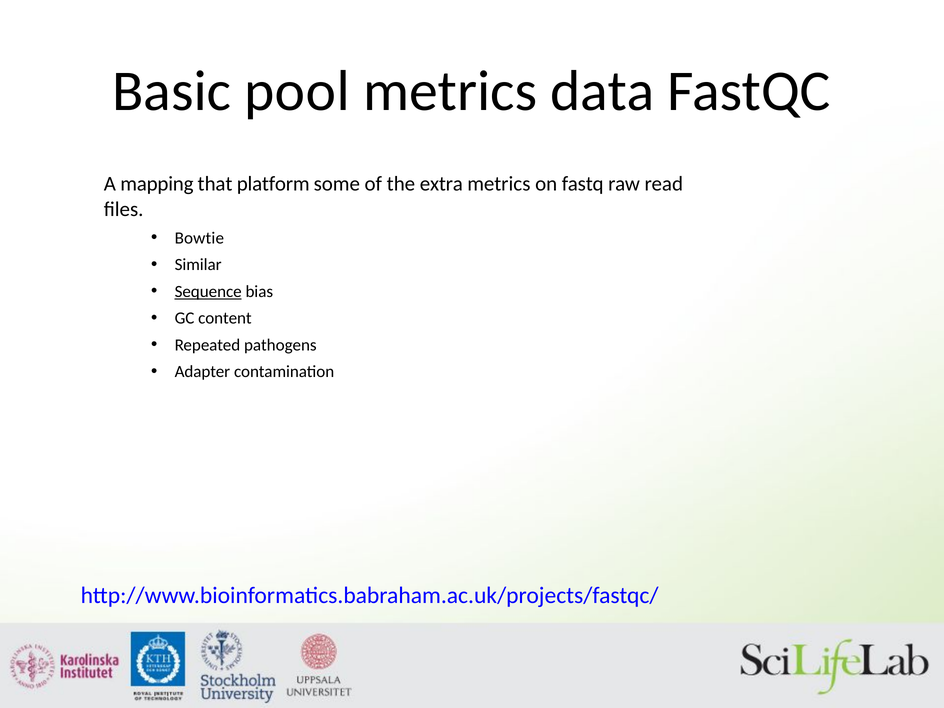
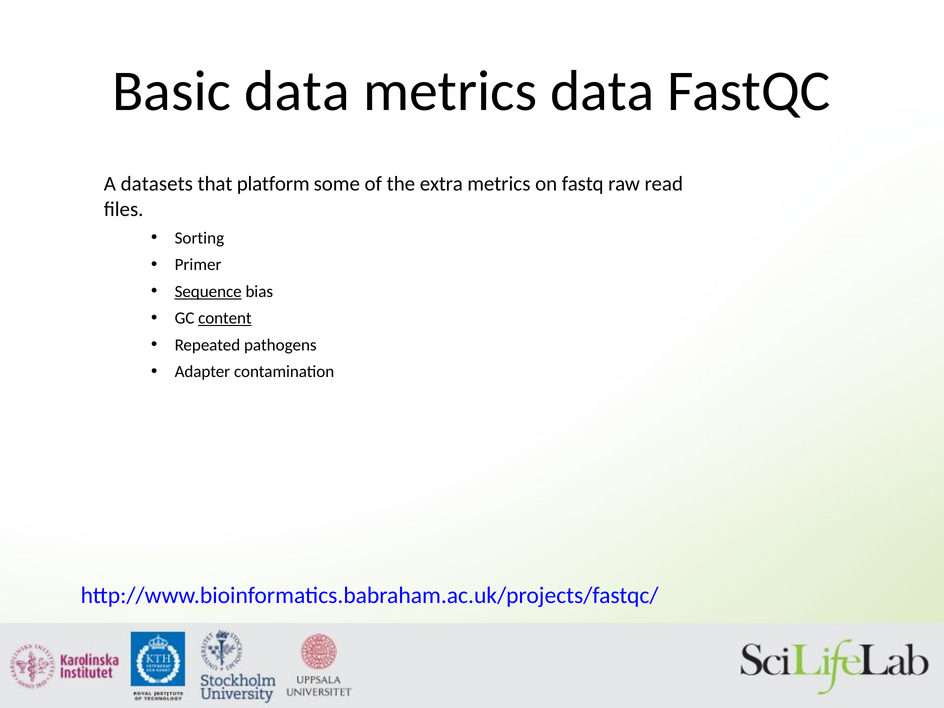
Basic pool: pool -> data (297, 91)
mapping: mapping -> datasets (157, 184)
Bowtie: Bowtie -> Sorting (199, 238)
Similar: Similar -> Primer (198, 265)
content underline: none -> present (225, 318)
